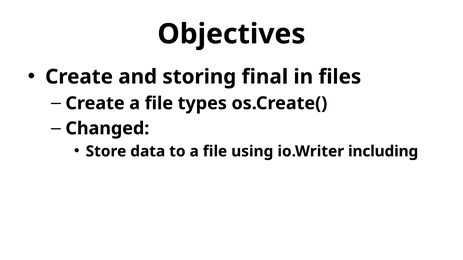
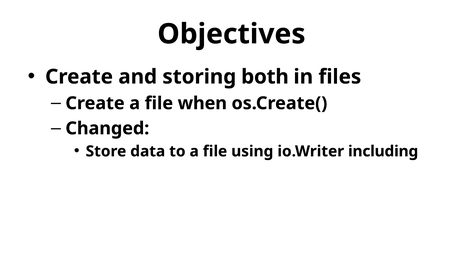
final: final -> both (265, 77)
types: types -> when (202, 103)
